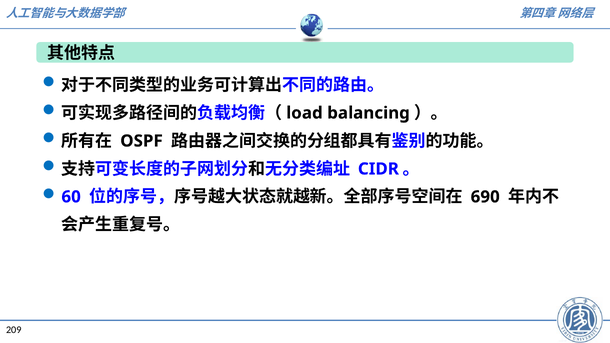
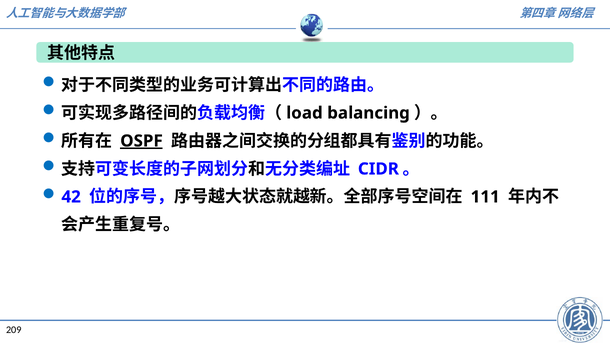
OSPF underline: none -> present (141, 141)
60: 60 -> 42 (71, 197)
690: 690 -> 111 (485, 197)
